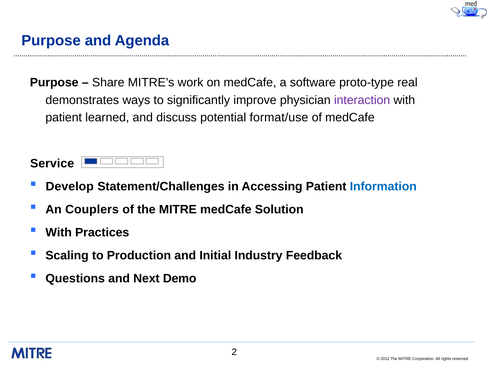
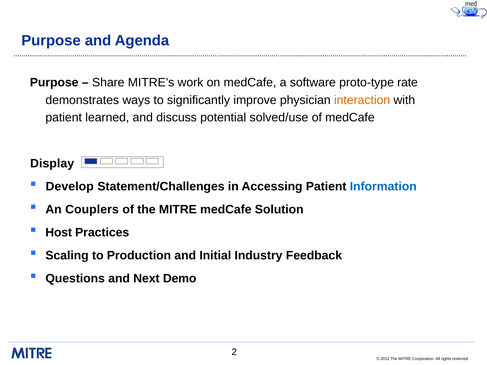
real: real -> rate (408, 83)
interaction colour: purple -> orange (362, 100)
format/use: format/use -> solved/use (279, 118)
Service: Service -> Display (52, 164)
With: With -> Host (59, 233)
